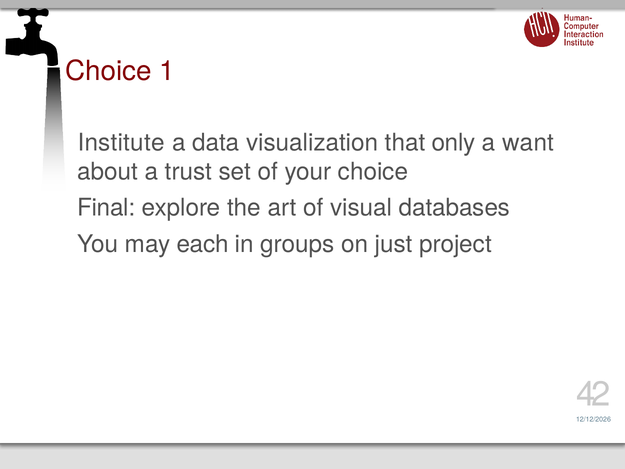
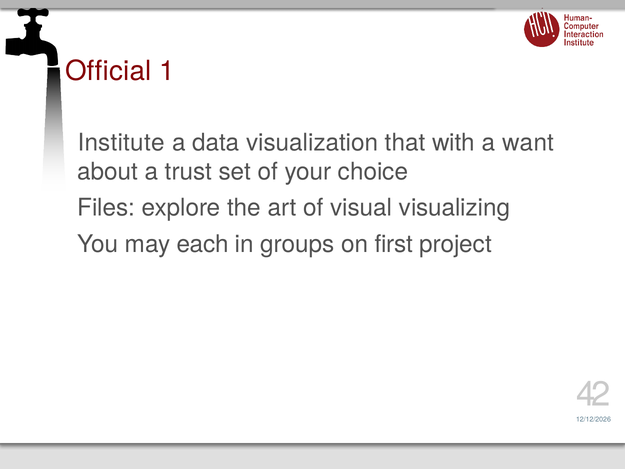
Choice: Choice -> Official (108, 71)
only: only -> with (454, 143)
Final: Final -> Files (106, 208)
databases: databases -> visualizing (454, 208)
just: just -> first (394, 244)
